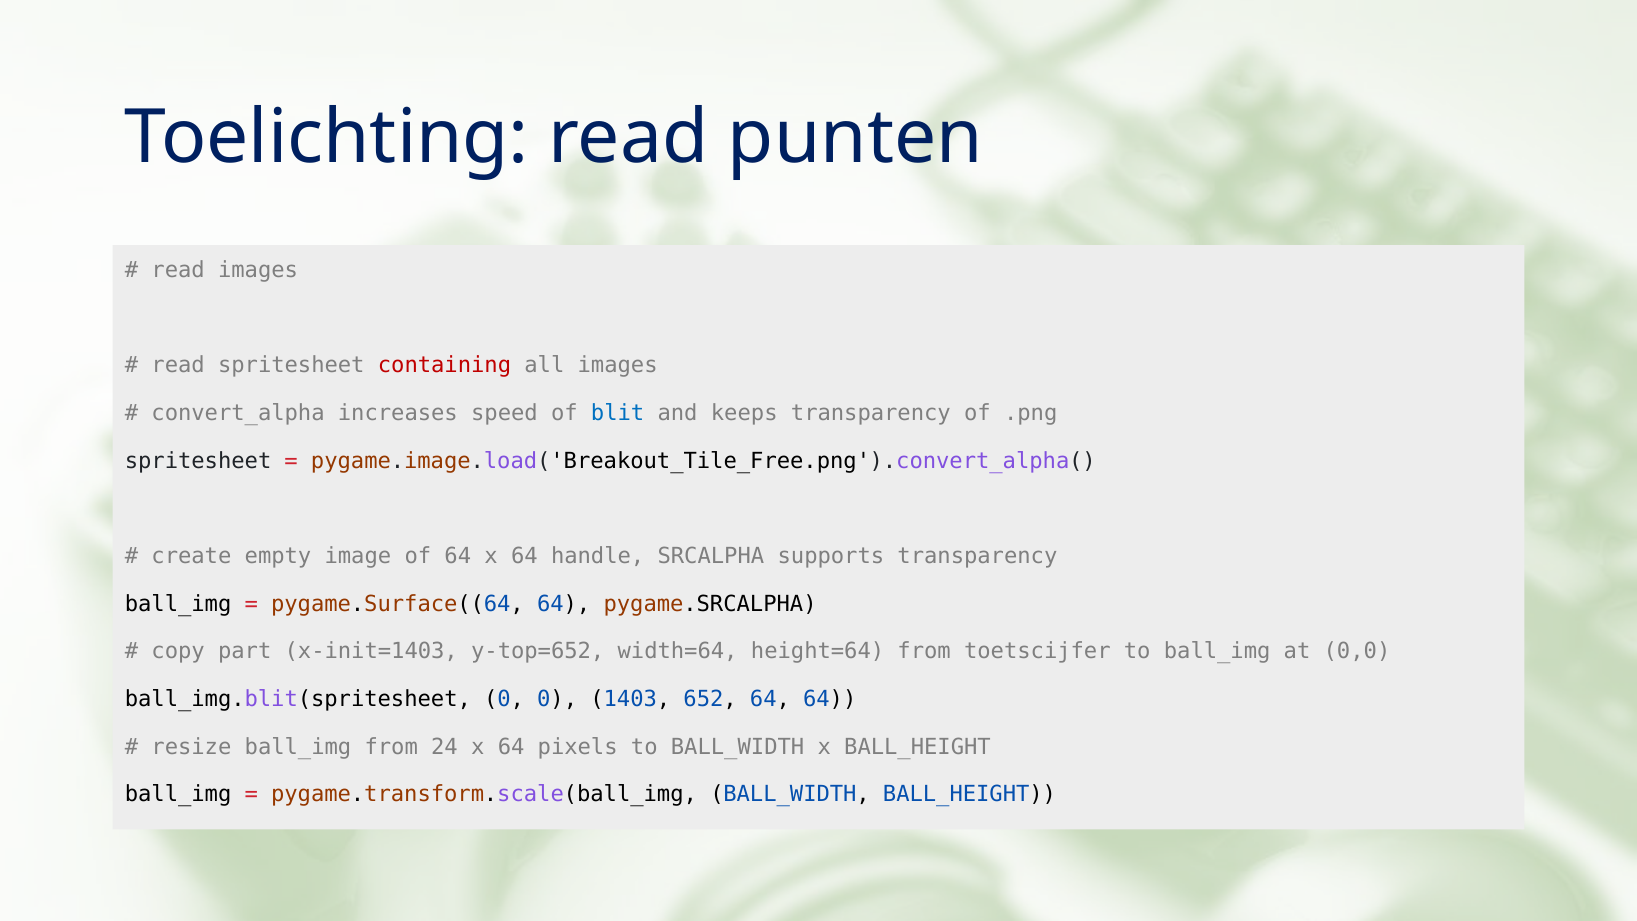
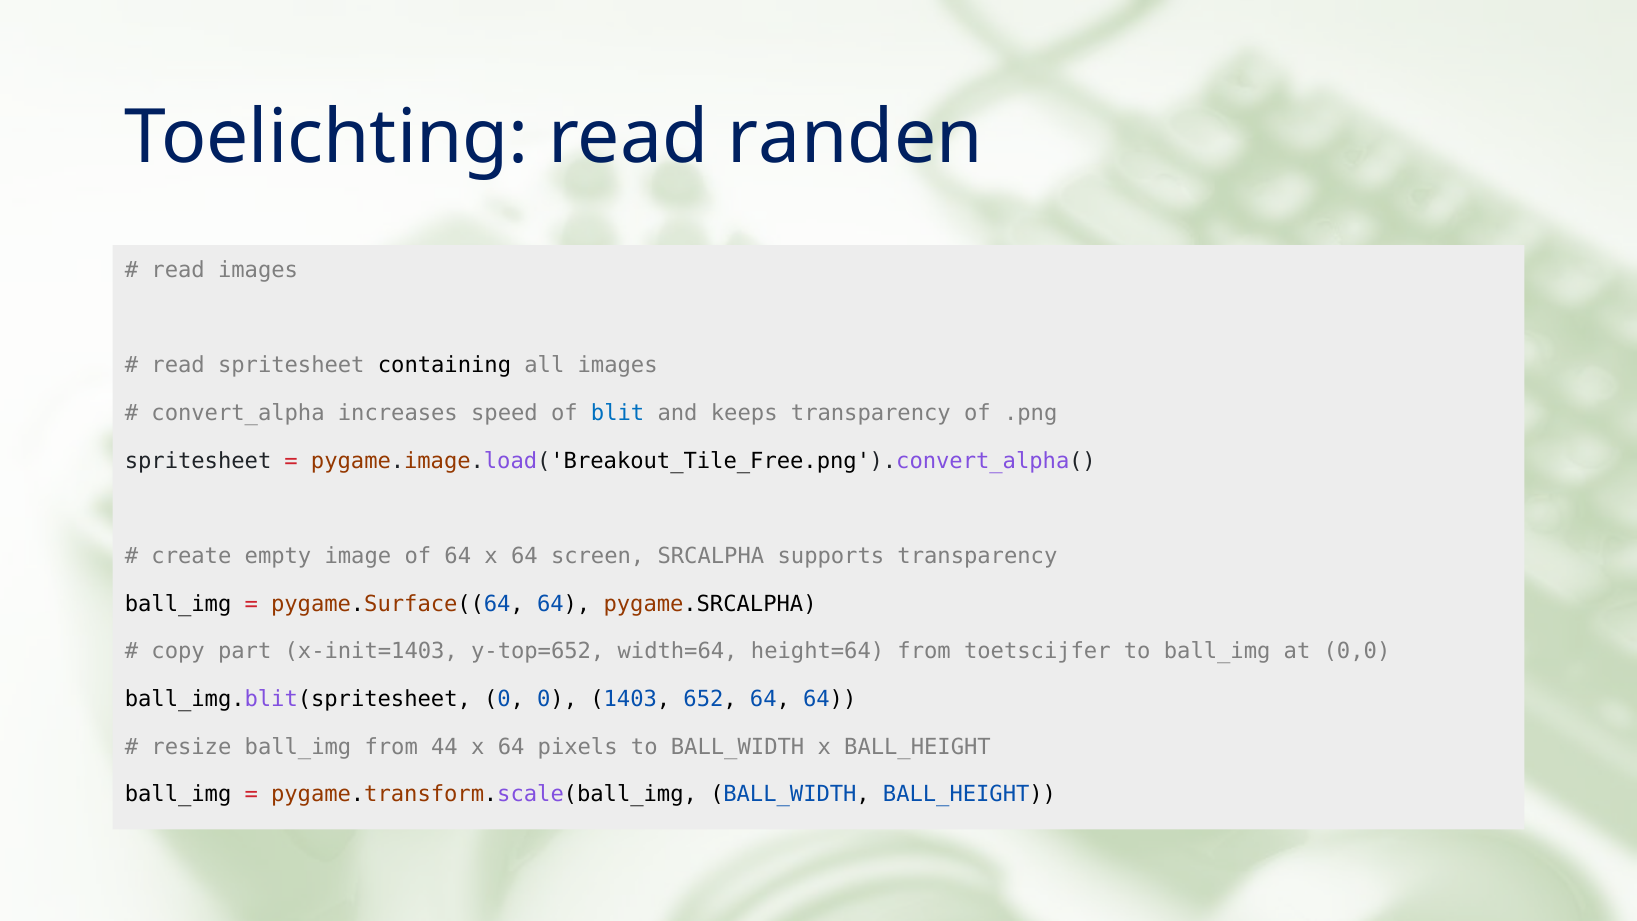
punten: punten -> randen (856, 138)
containing colour: red -> black (445, 365)
handle: handle -> screen (598, 556)
24: 24 -> 44 (444, 747)
